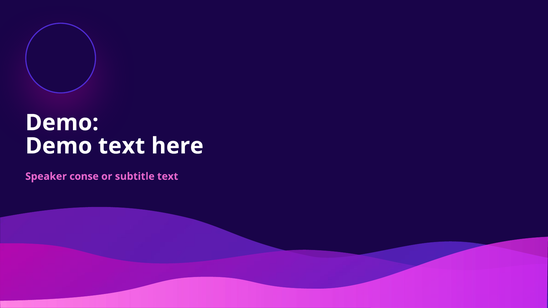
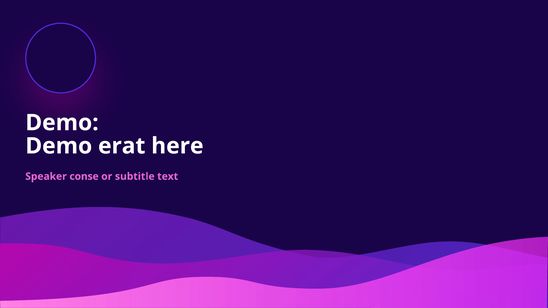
Demo text: text -> erat (122, 146)
